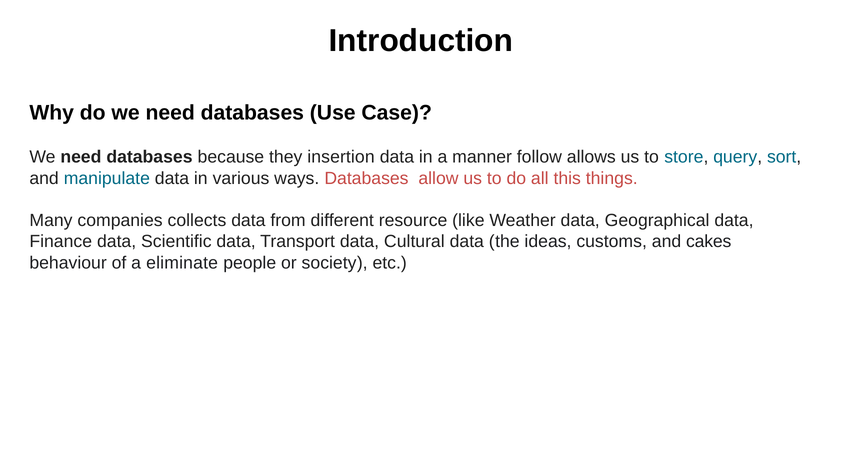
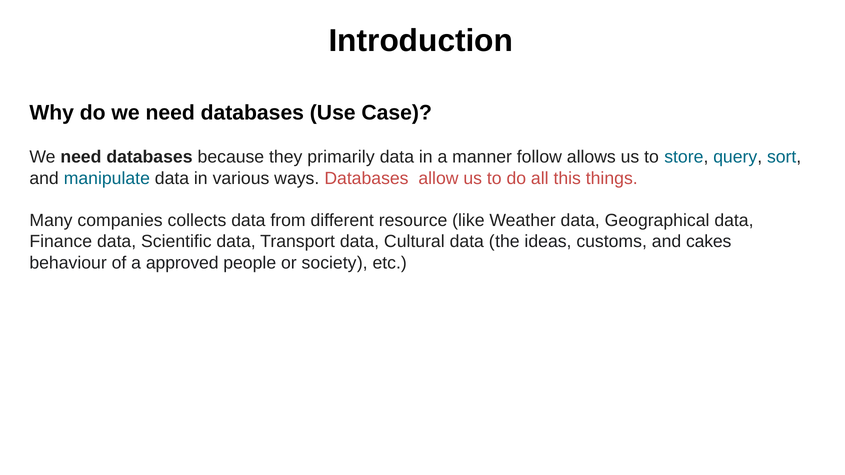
insertion: insertion -> primarily (341, 157)
eliminate: eliminate -> approved (182, 263)
